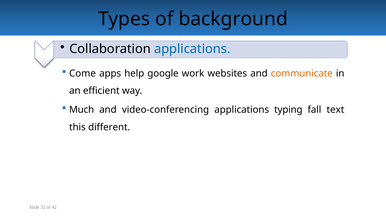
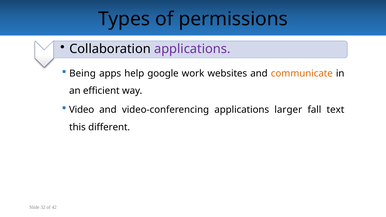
background: background -> permissions (233, 19)
applications colour: blue -> purple (192, 49)
Come: Come -> Being (83, 73)
Much: Much -> Video (82, 110)
typing: typing -> larger (288, 110)
